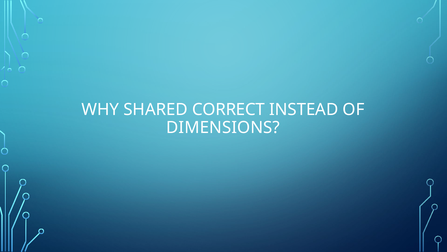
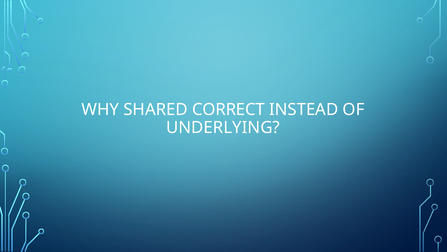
DIMENSIONS: DIMENSIONS -> UNDERLYING (223, 127)
